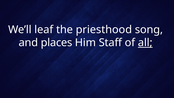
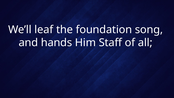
priesthood: priesthood -> foundation (104, 30)
places: places -> hands (57, 43)
all underline: present -> none (145, 43)
